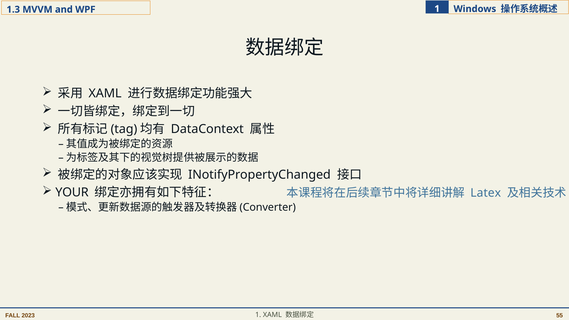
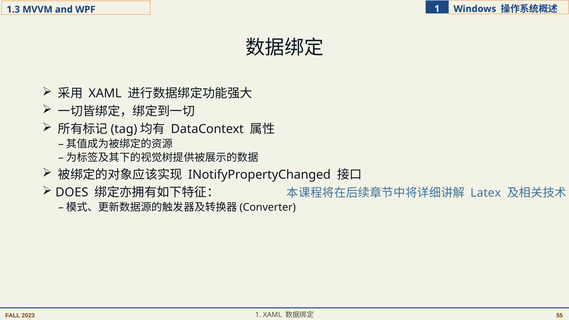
YOUR: YOUR -> DOES (72, 192)
